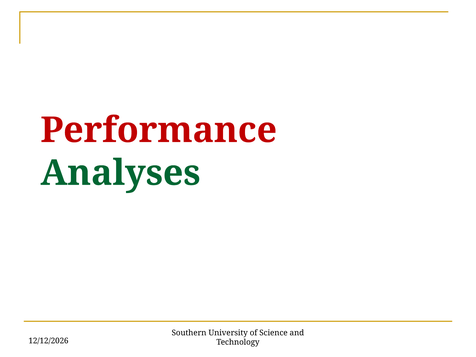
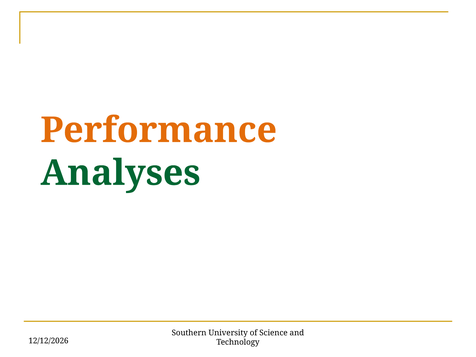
Performance colour: red -> orange (159, 130)
